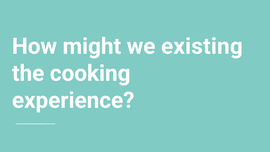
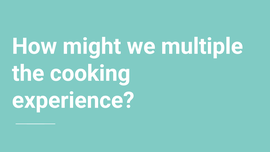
existing: existing -> multiple (202, 46)
